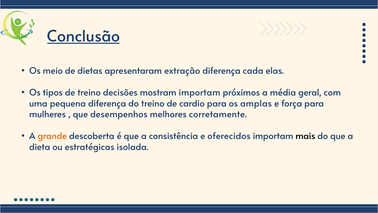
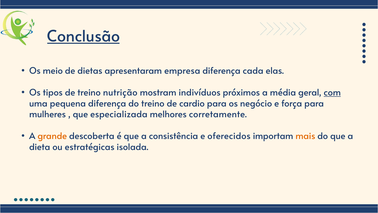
extração: extração -> empresa (182, 71)
decisões: decisões -> nutrição (120, 93)
mostram importam: importam -> indivíduos (200, 93)
com underline: none -> present (332, 93)
amplas: amplas -> negócio (256, 103)
desempenhos: desempenhos -> especializada (119, 114)
mais colour: black -> orange (305, 136)
